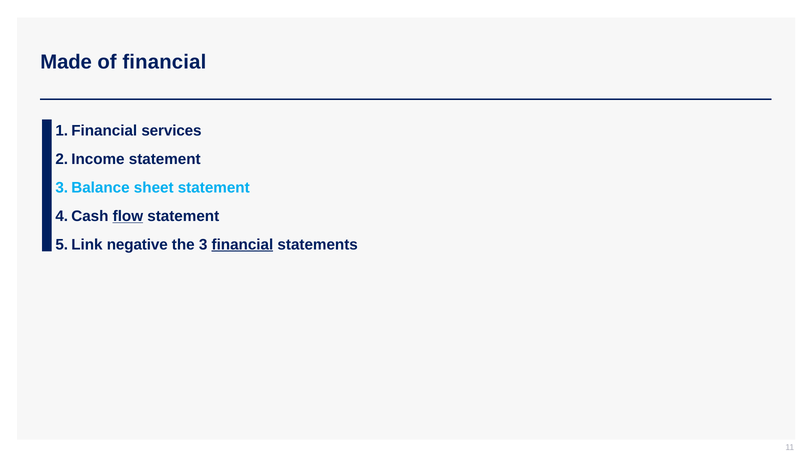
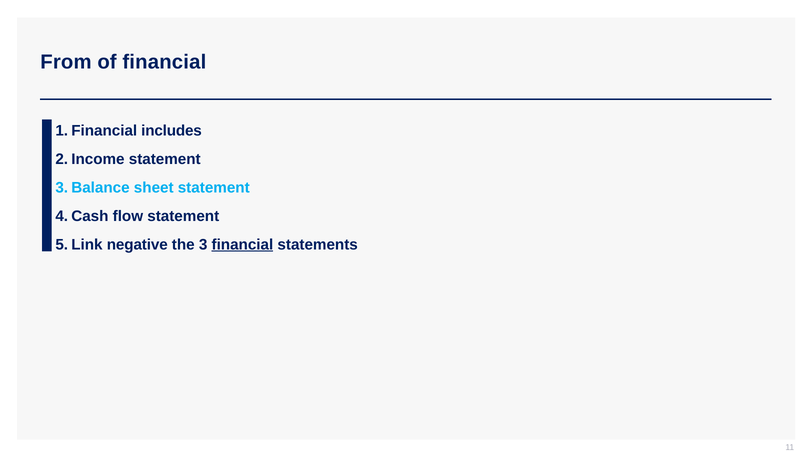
Made: Made -> From (66, 62)
services: services -> includes (172, 131)
flow underline: present -> none (128, 216)
